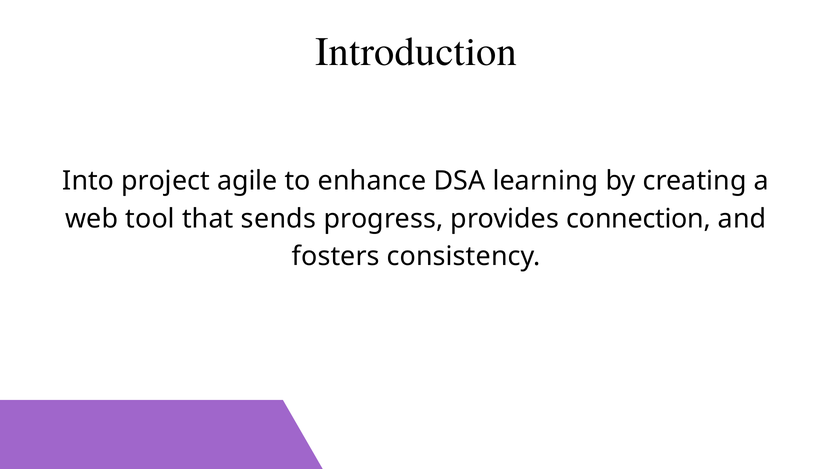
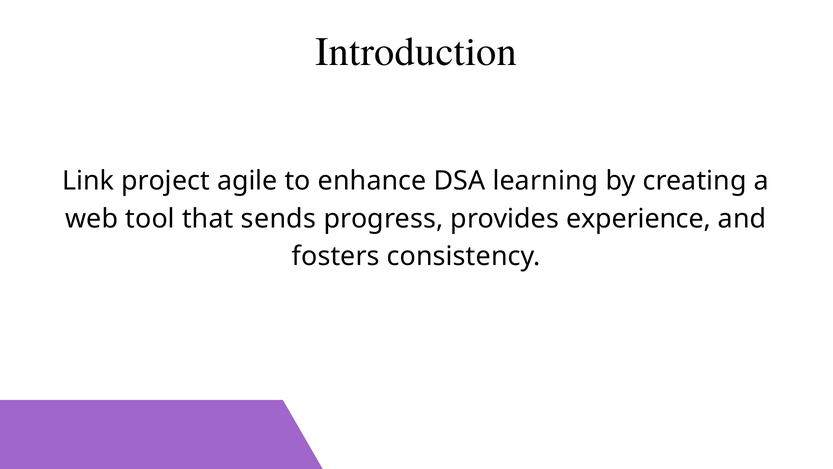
Into: Into -> Link (88, 181)
connection: connection -> experience (639, 218)
